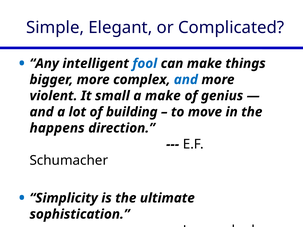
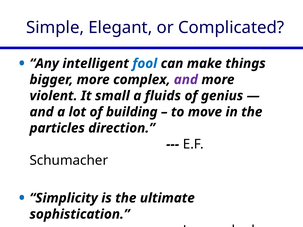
and colour: blue -> purple (186, 80)
a make: make -> fluids (163, 96)
happens: happens -> particles (57, 128)
